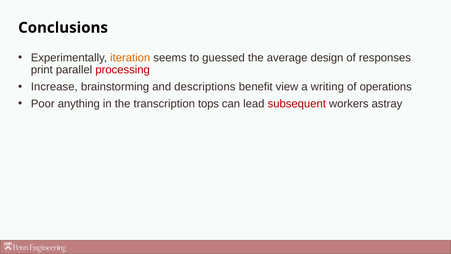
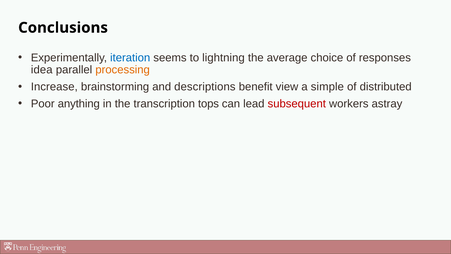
iteration colour: orange -> blue (130, 58)
guessed: guessed -> lightning (223, 58)
design: design -> choice (327, 58)
print: print -> idea (42, 70)
processing colour: red -> orange (123, 70)
writing: writing -> simple (327, 87)
operations: operations -> distributed (386, 87)
